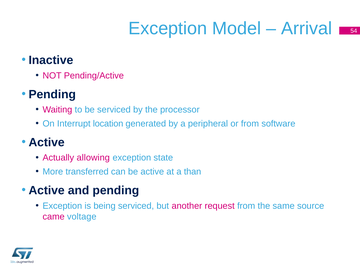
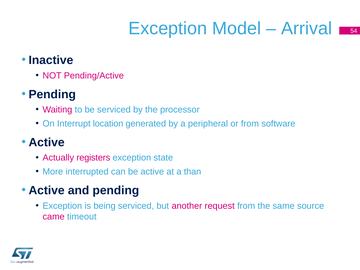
allowing: allowing -> registers (93, 158)
transferred: transferred -> interrupted (87, 172)
voltage: voltage -> timeout (82, 217)
